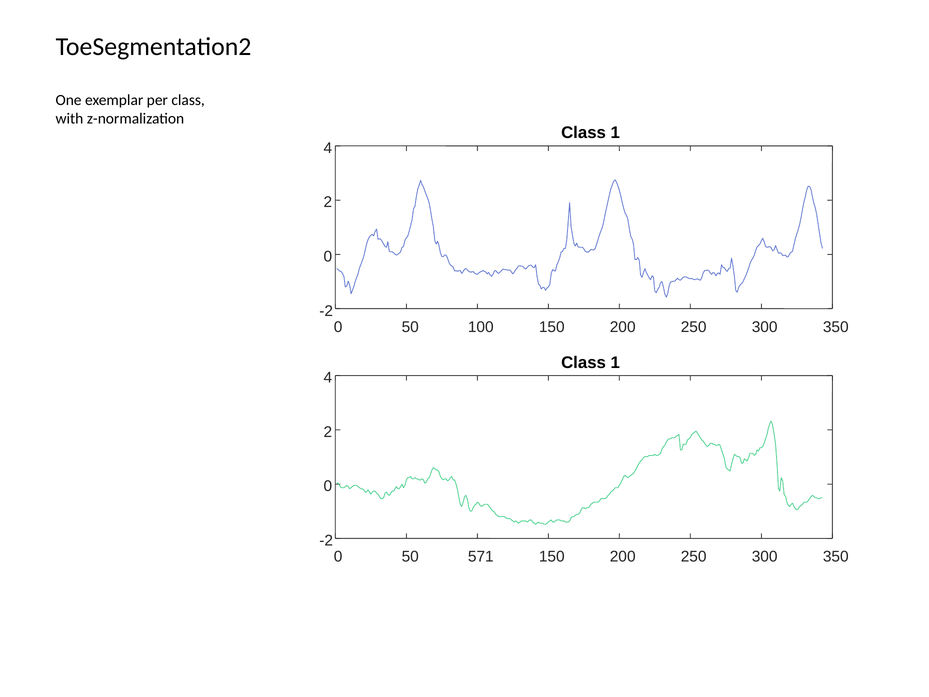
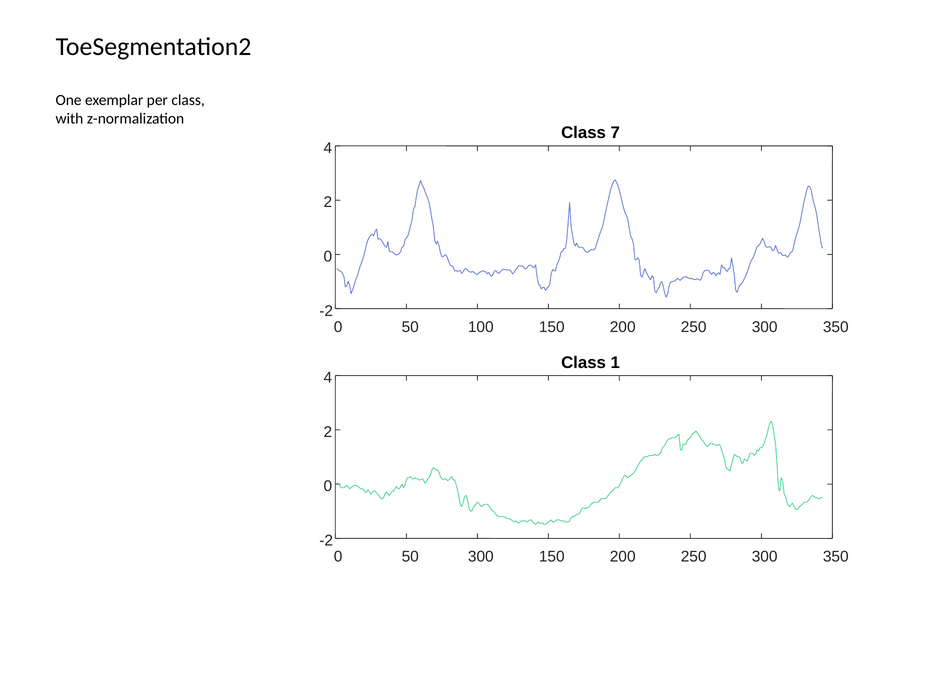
1: 1 -> 7 (615, 133)
50 571: 571 -> 300 (481, 557)
